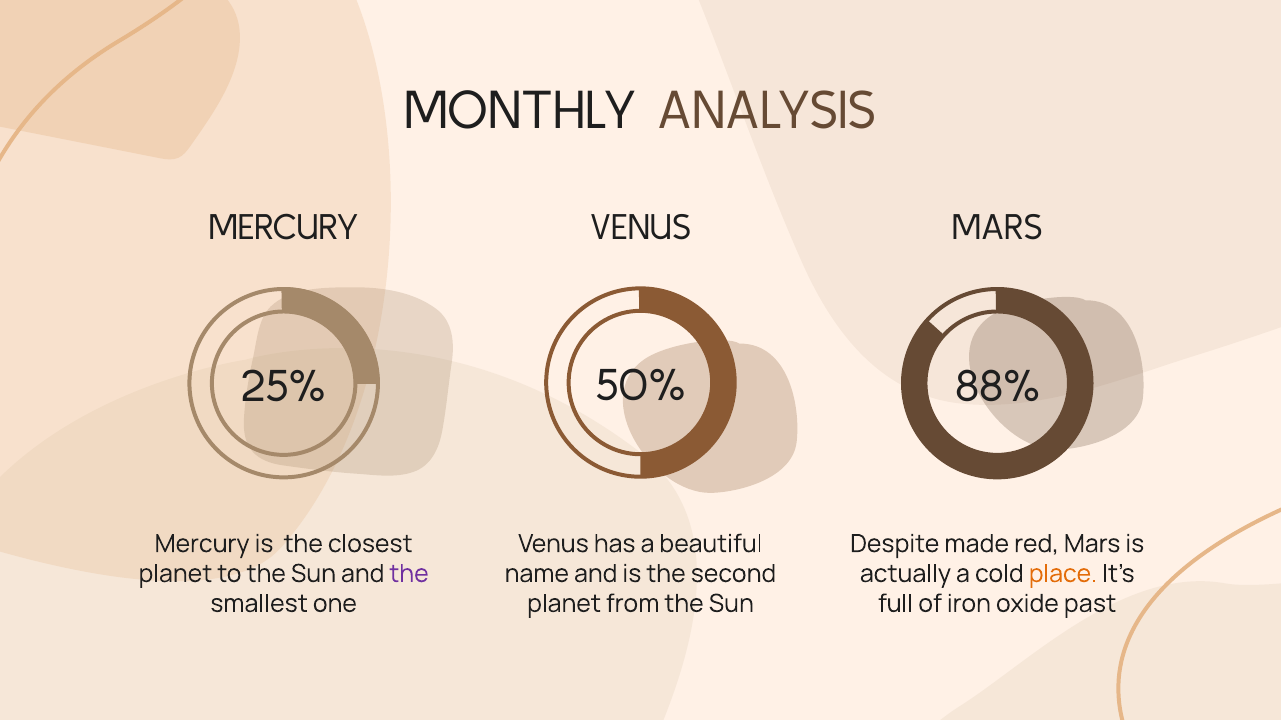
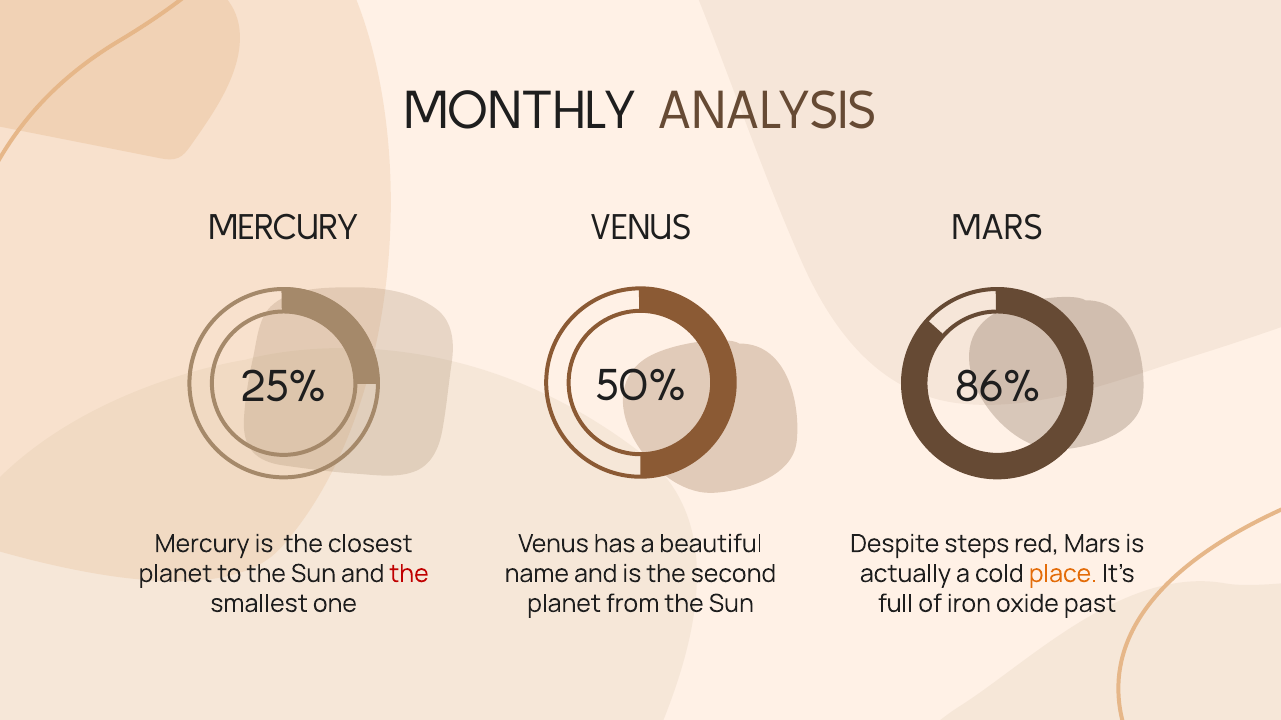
88%: 88% -> 86% (998, 387)
made: made -> steps (977, 544)
the colour: purple -> red (409, 574)
